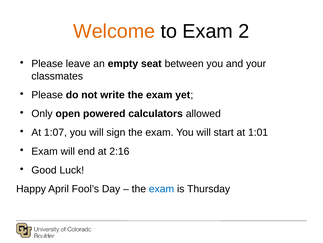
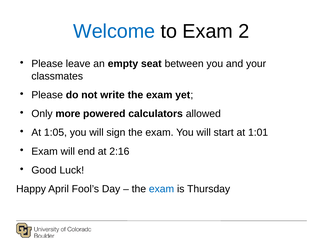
Welcome colour: orange -> blue (114, 31)
open: open -> more (68, 113)
1:07: 1:07 -> 1:05 (55, 132)
